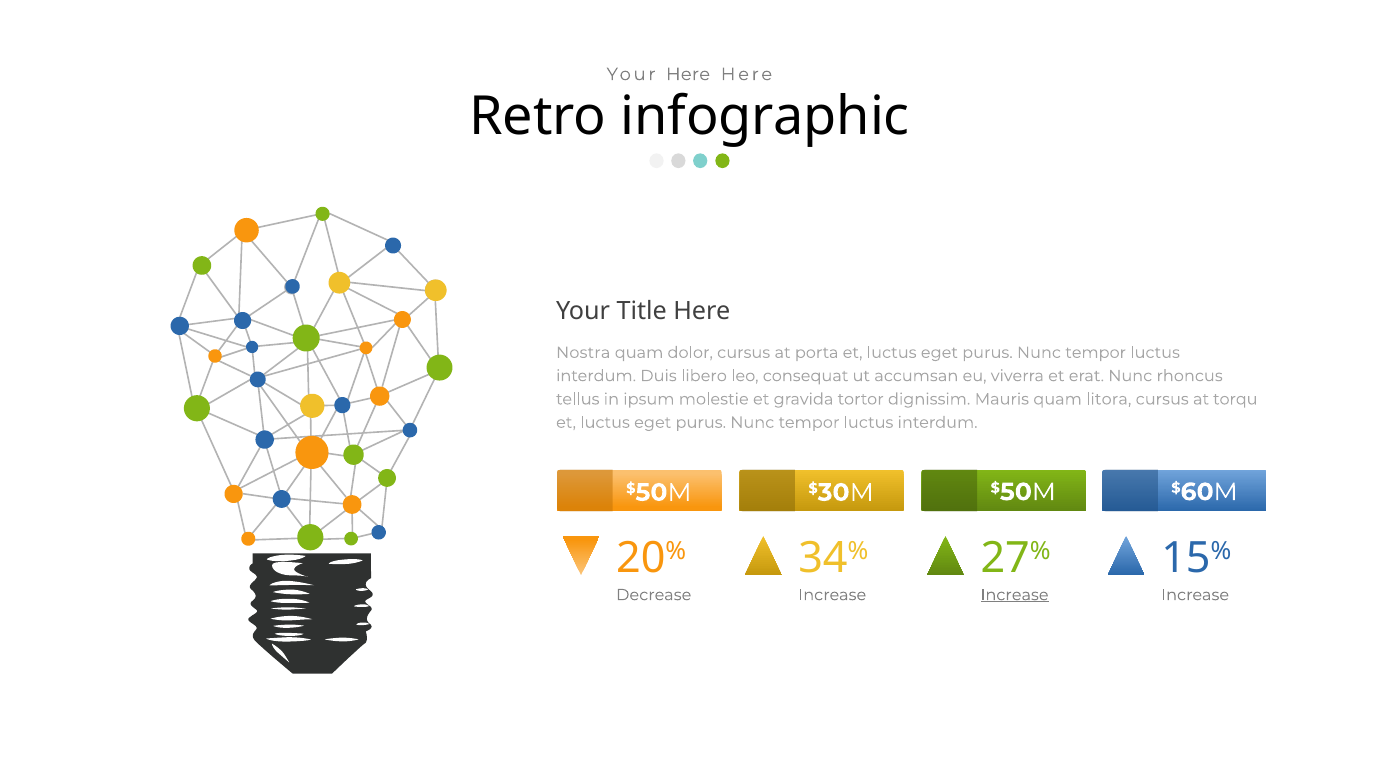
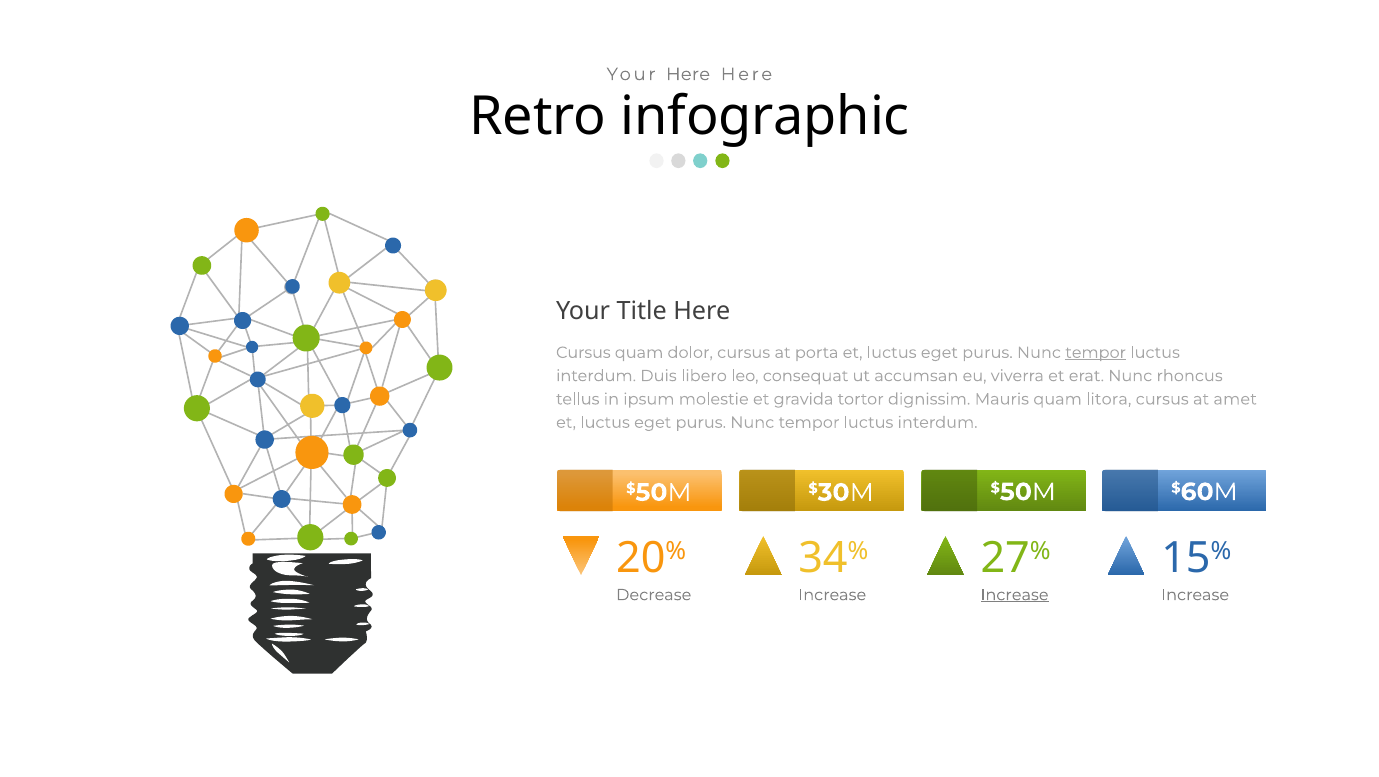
Nostra: Nostra -> Cursus (583, 353)
tempor underline: none -> present (1096, 353)
torqu: torqu -> amet (1235, 399)
